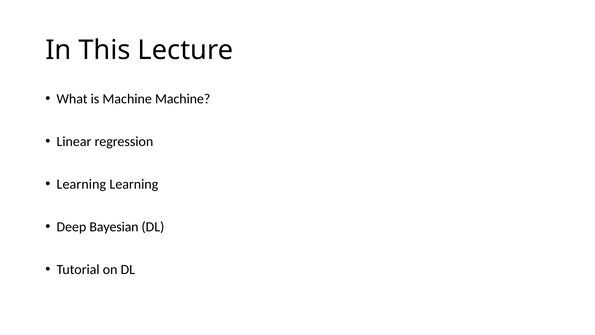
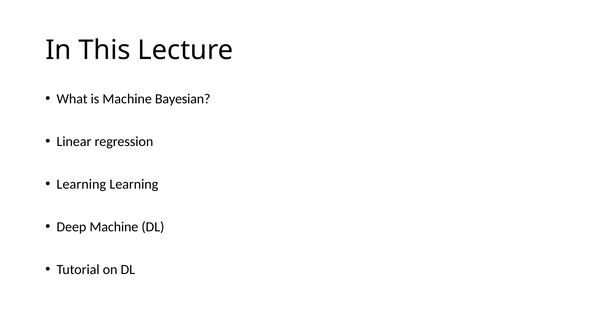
Machine Machine: Machine -> Bayesian (183, 99)
Deep Bayesian: Bayesian -> Machine (114, 227)
